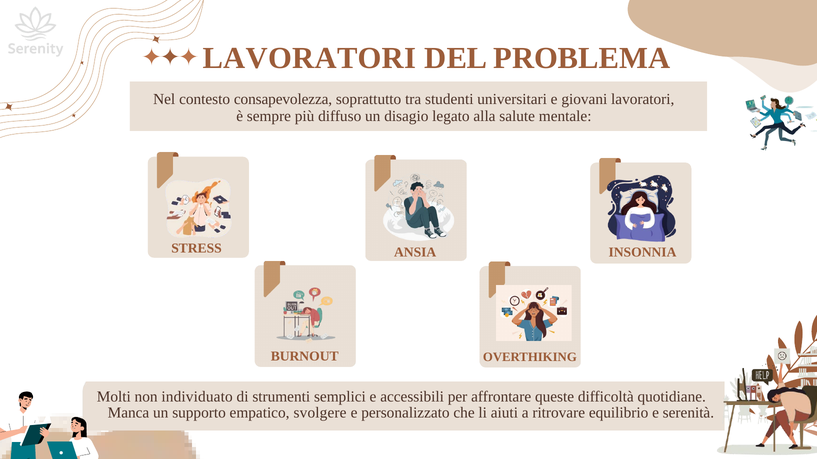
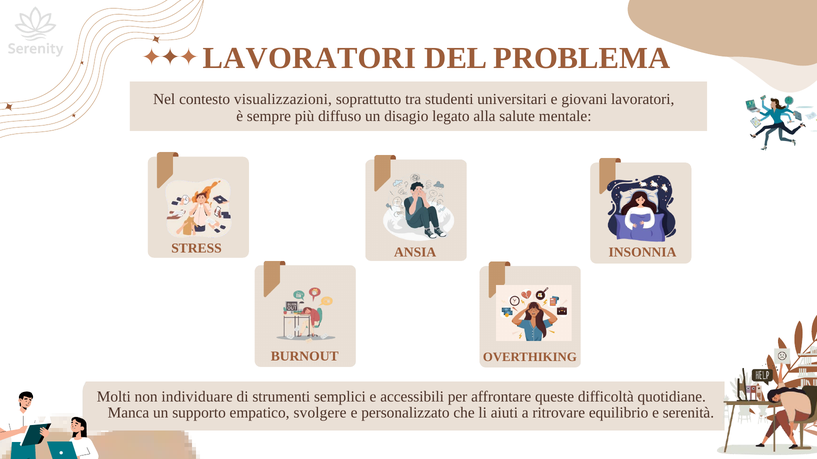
consapevolezza: consapevolezza -> visualizzazioni (283, 99)
individuato: individuato -> individuare (197, 397)
